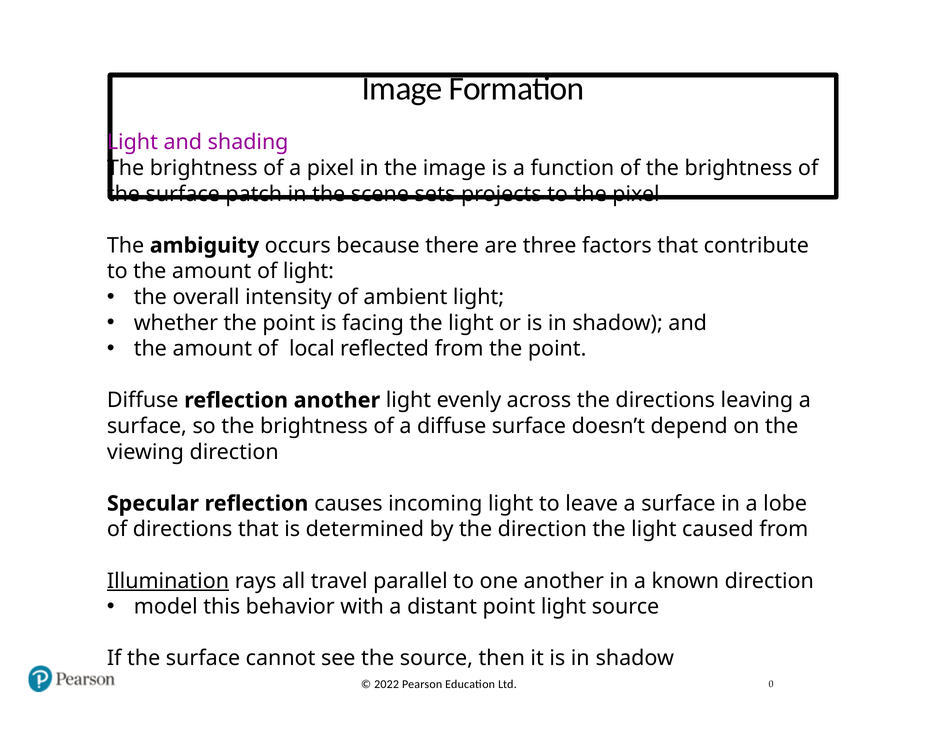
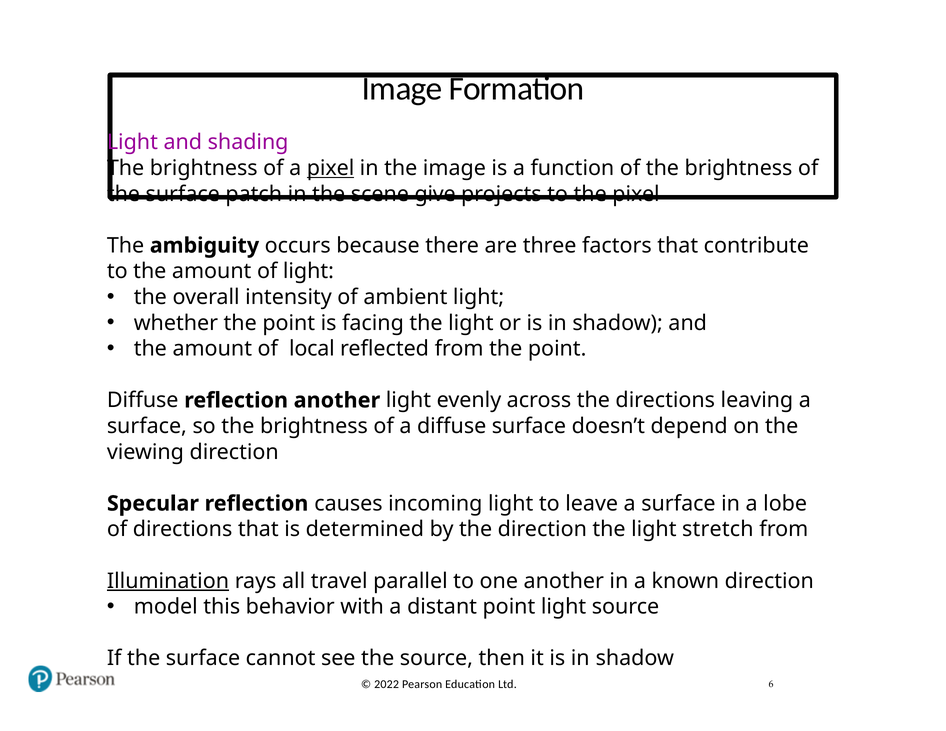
pixel underline: none -> present (331, 168)
sets: sets -> give (435, 194)
caused: caused -> stretch (718, 529)
0: 0 -> 6 (771, 684)
